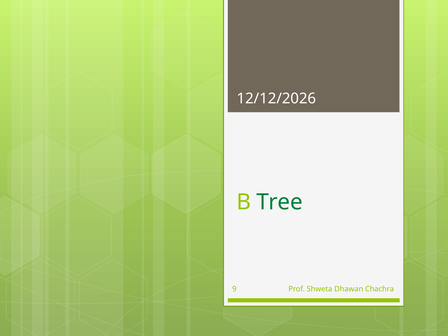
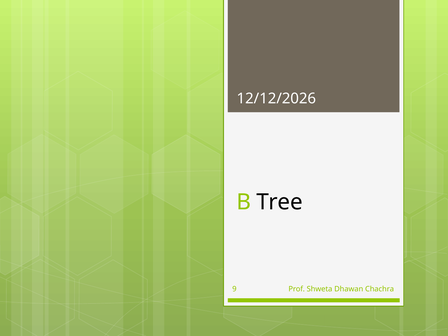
Tree colour: green -> black (280, 202)
